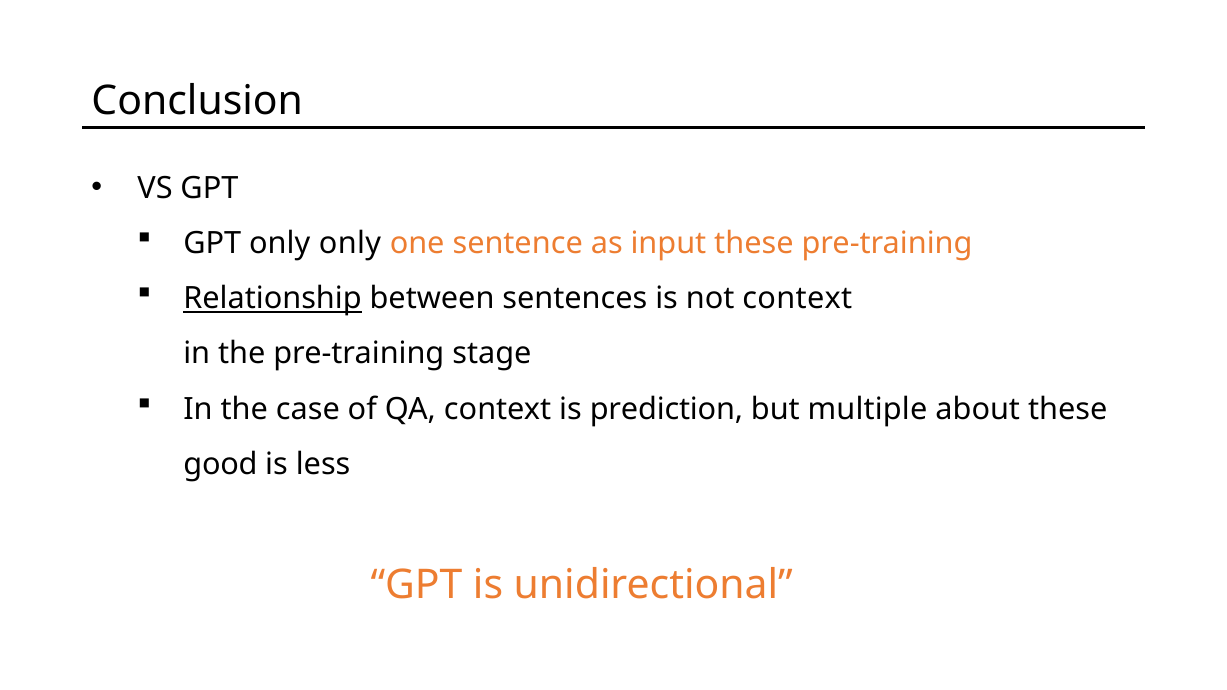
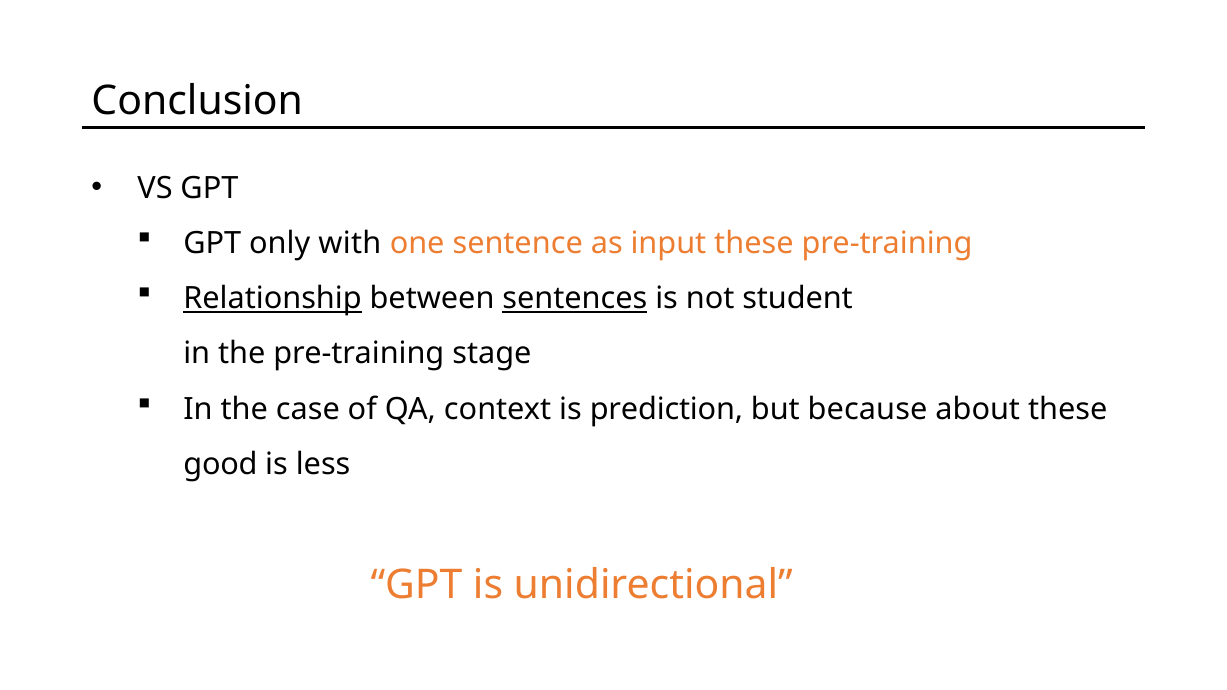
only only: only -> with (350, 244)
sentences underline: none -> present (575, 299)
not context: context -> student (798, 299)
multiple: multiple -> because (868, 409)
